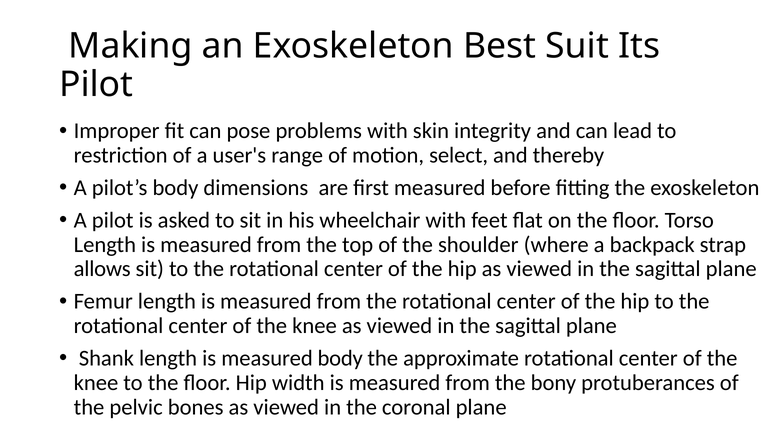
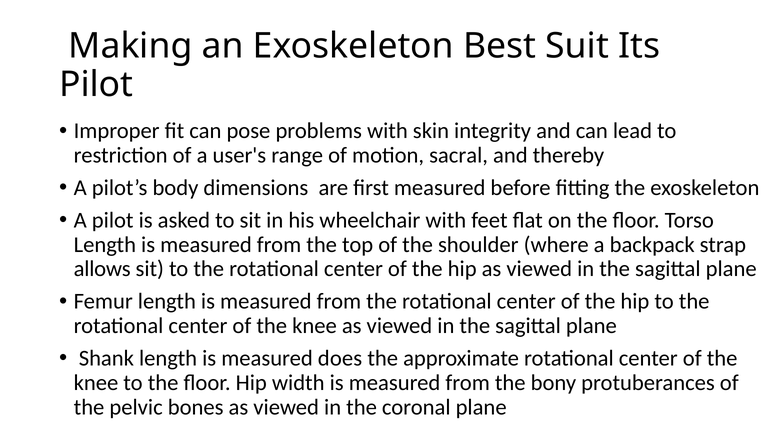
select: select -> sacral (459, 156)
measured body: body -> does (340, 359)
